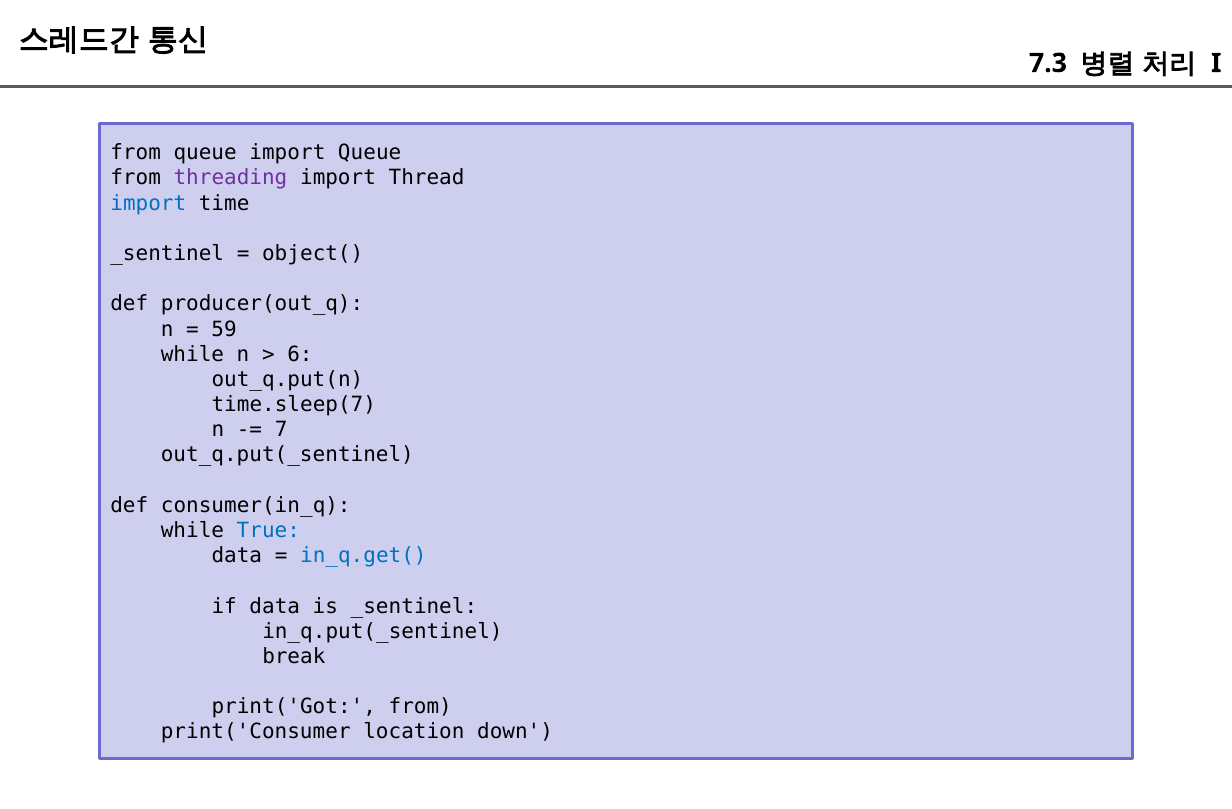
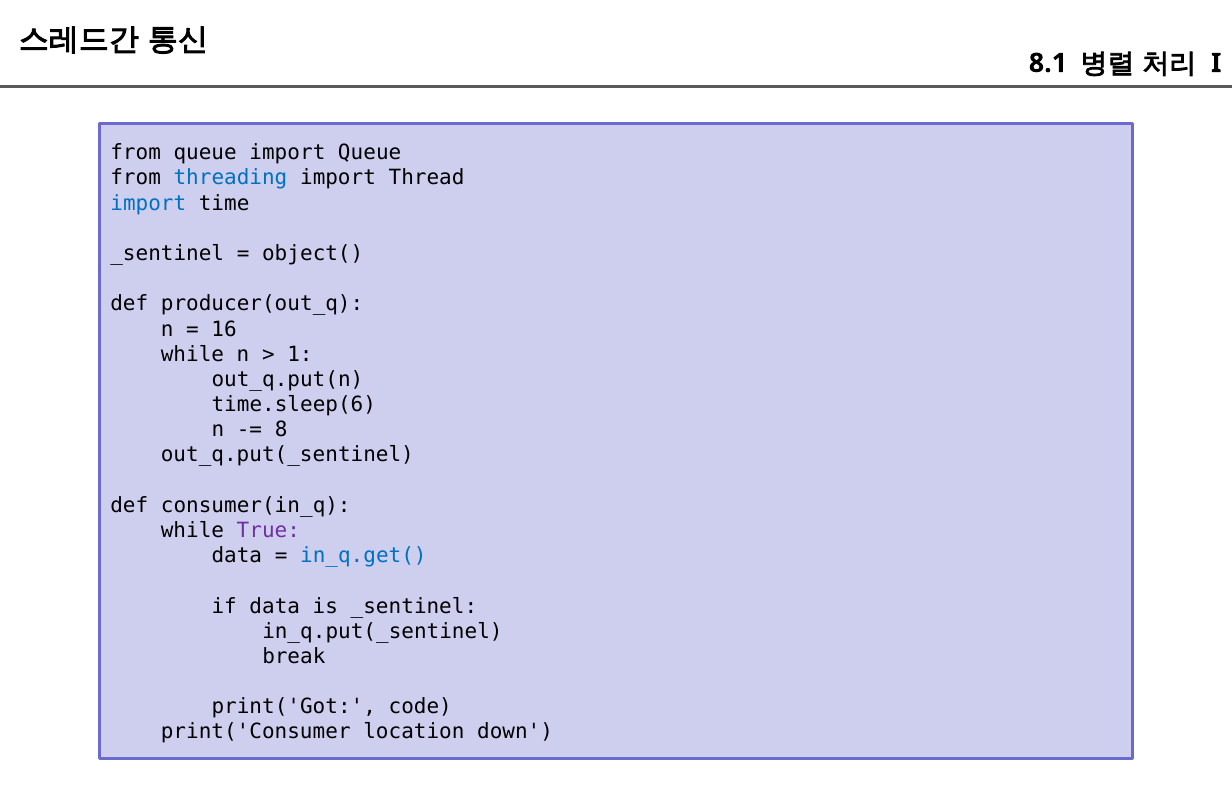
7.3: 7.3 -> 8.1 (1048, 63)
threading colour: purple -> blue (230, 178)
59: 59 -> 16 (224, 329)
6: 6 -> 1 (300, 354)
time.sleep(7: time.sleep(7 -> time.sleep(6 (294, 405)
7: 7 -> 8 (281, 430)
True colour: blue -> purple (268, 531)
print('Got from: from -> code (420, 707)
